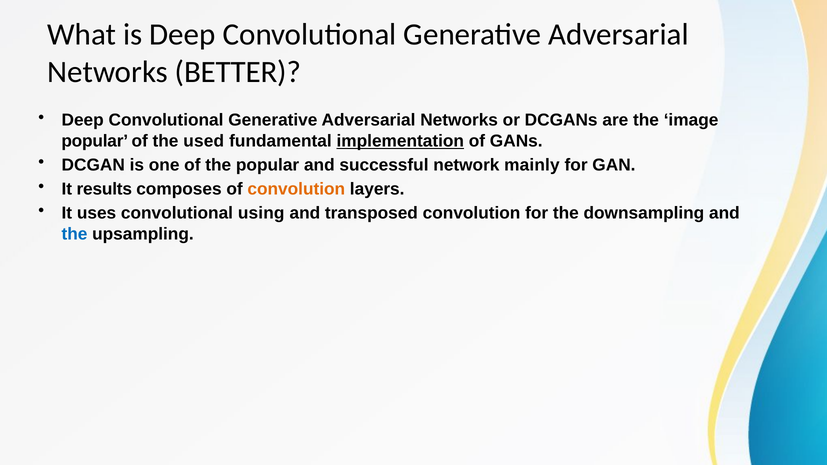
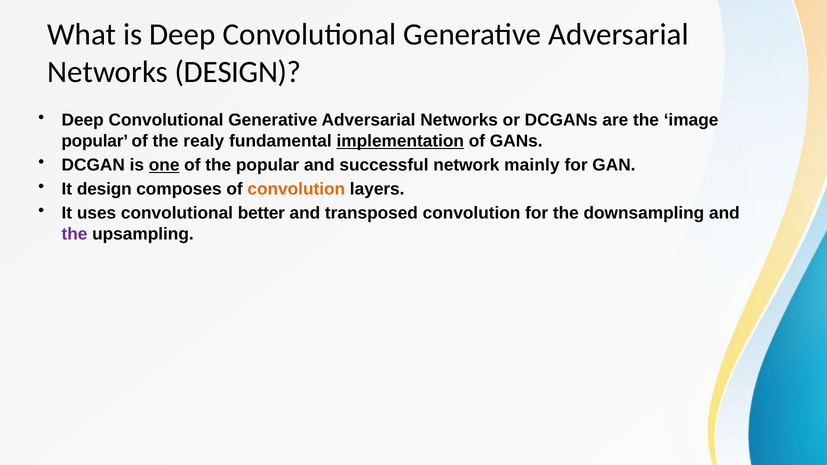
Networks BETTER: BETTER -> DESIGN (238, 72)
used: used -> realy (204, 141)
one underline: none -> present (164, 165)
It results: results -> design (104, 189)
using: using -> better (261, 213)
the colour: blue -> purple (75, 234)
